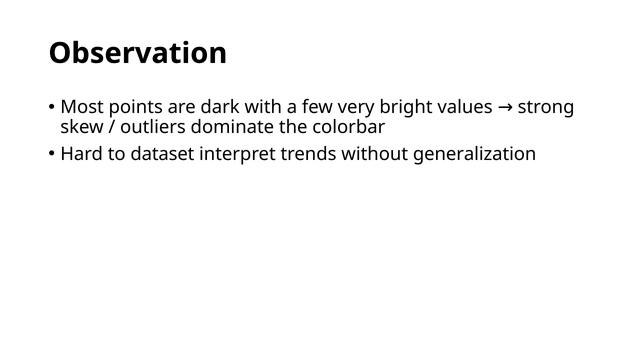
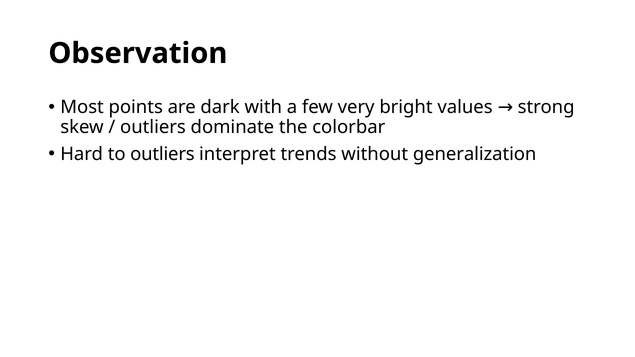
to dataset: dataset -> outliers (162, 154)
